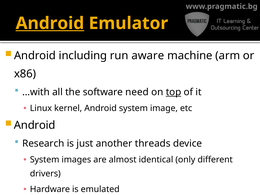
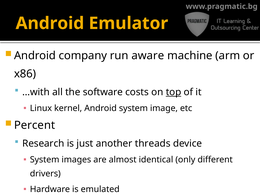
Android underline: present -> none (50, 23)
including: including -> company (83, 56)
need: need -> costs (137, 92)
Android: Android -> Percent (35, 125)
